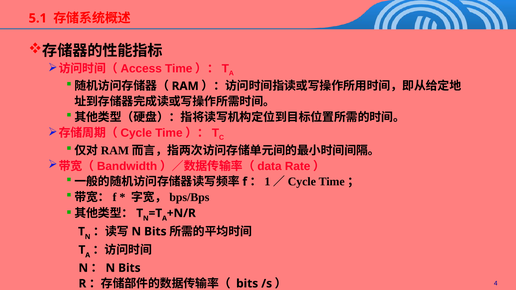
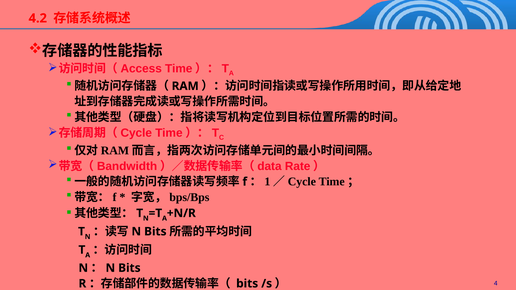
5.1: 5.1 -> 4.2 (38, 18)
